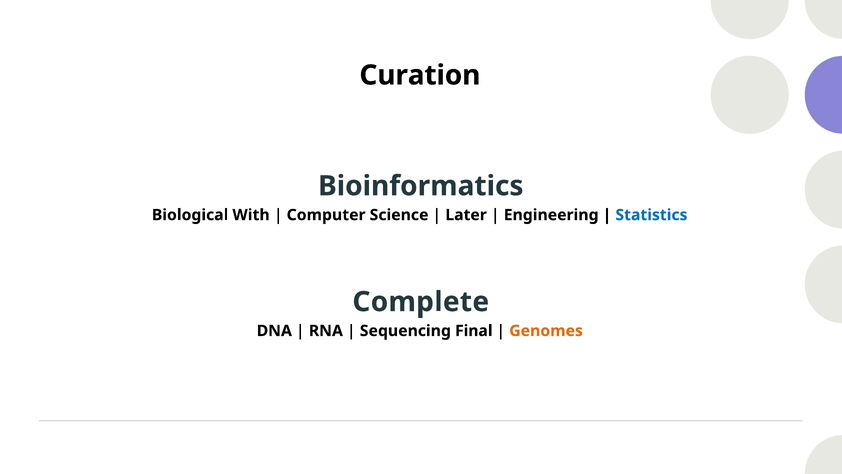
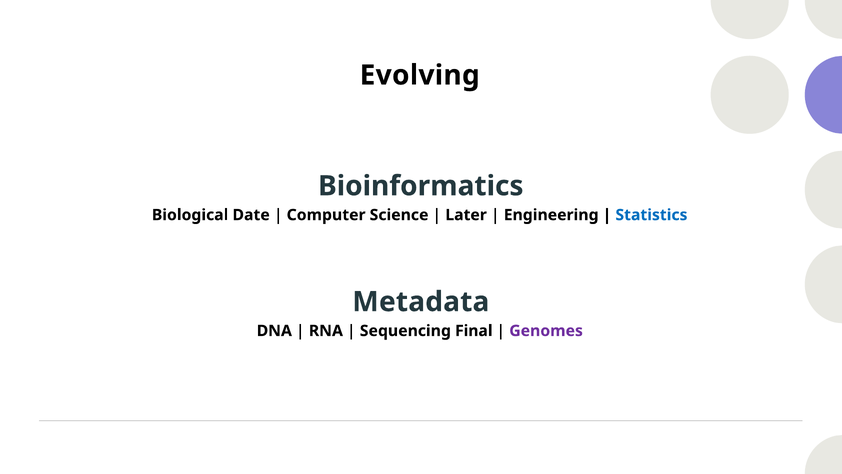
Curation: Curation -> Evolving (420, 75)
With: With -> Date (251, 215)
Complete: Complete -> Metadata (421, 302)
Genomes colour: orange -> purple (546, 331)
